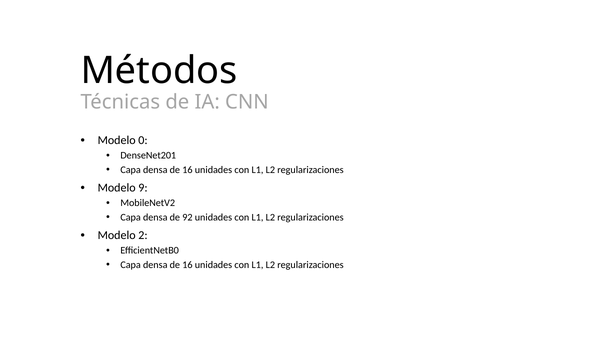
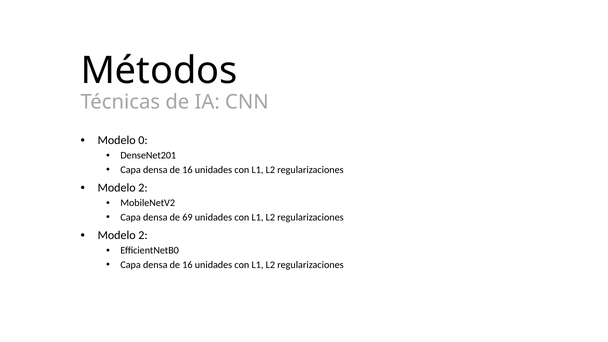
9: 9 -> 2 (143, 188)
92: 92 -> 69 (187, 217)
